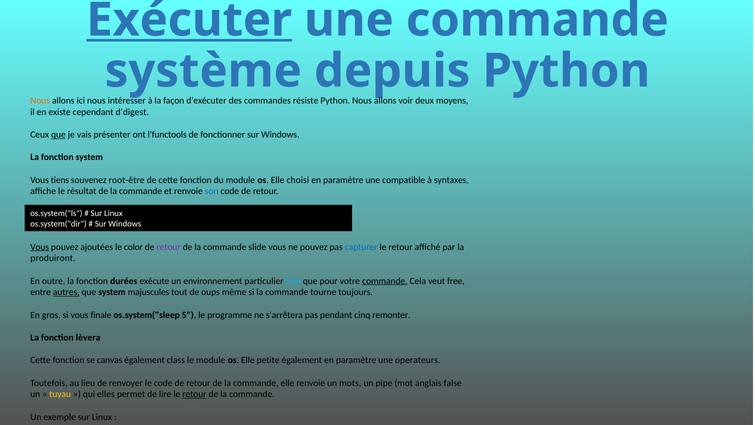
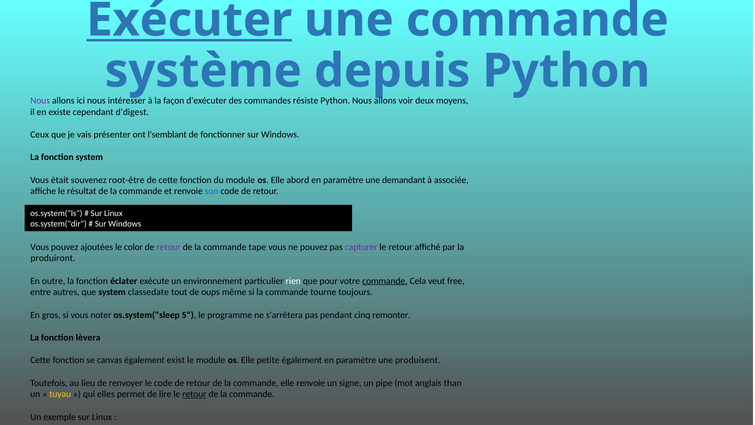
Nous colour: orange -> purple (40, 101)
que underline: present -> none (58, 135)
l'functools: l'functools -> l'semblant (167, 135)
tiens: tiens -> était (60, 180)
choisi: choisi -> abord (298, 180)
compatible: compatible -> demandant (404, 180)
syntaxes: syntaxes -> associée (451, 180)
Vous underline: present -> none (40, 247)
slide: slide -> tape (257, 247)
capturer colour: blue -> purple (361, 247)
durées: durées -> éclater (124, 281)
rien colour: light blue -> white (293, 281)
autres underline: present -> none (66, 292)
majuscules: majuscules -> classedate (148, 292)
finale: finale -> noter (101, 315)
class: class -> exist (176, 360)
operateurs: operateurs -> produisent (418, 360)
mots: mots -> signe (350, 383)
false: false -> than (453, 383)
